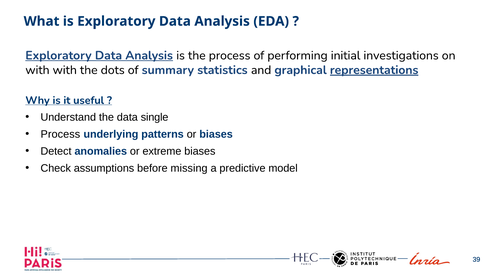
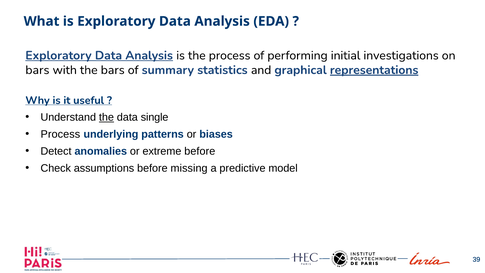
with: with -> bars (37, 70)
the dots: dots -> bars (113, 70)
the underline: none -> present (106, 117)
extreme biases: biases -> before (200, 151)
